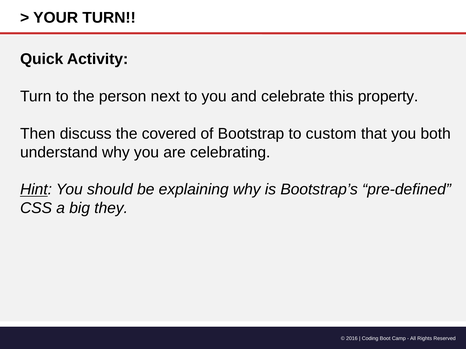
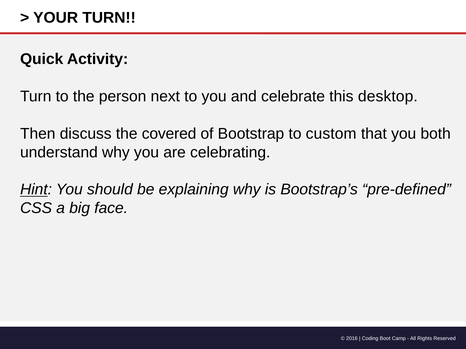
property: property -> desktop (388, 97)
they: they -> face (111, 208)
